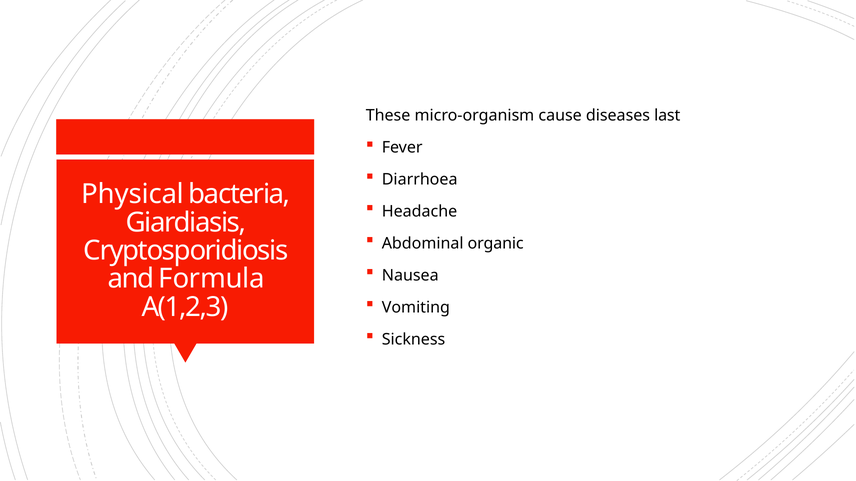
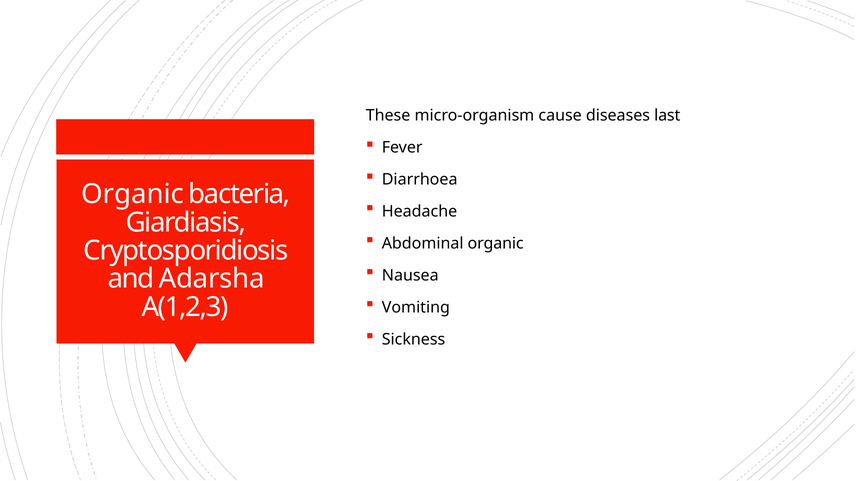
Physical: Physical -> Organic (133, 194)
Formula: Formula -> Adarsha (212, 279)
